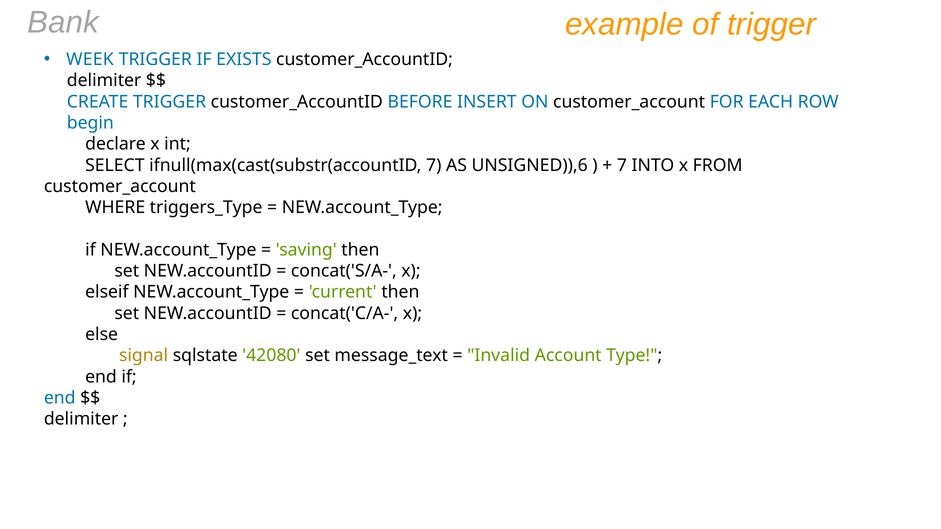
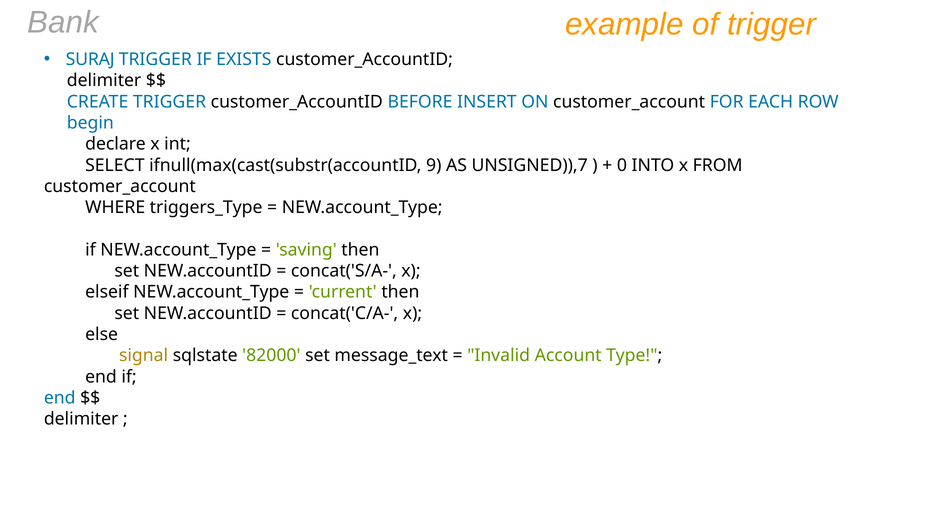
WEEK: WEEK -> SURAJ (90, 59)
ifnull(max(cast(substr(accountID 7: 7 -> 9 (434, 165)
UNSIGNED)),6: UNSIGNED)),6 -> UNSIGNED)),7 (530, 165)
7: 7 -> 0 (622, 165)
42080: 42080 -> 82000 (271, 356)
